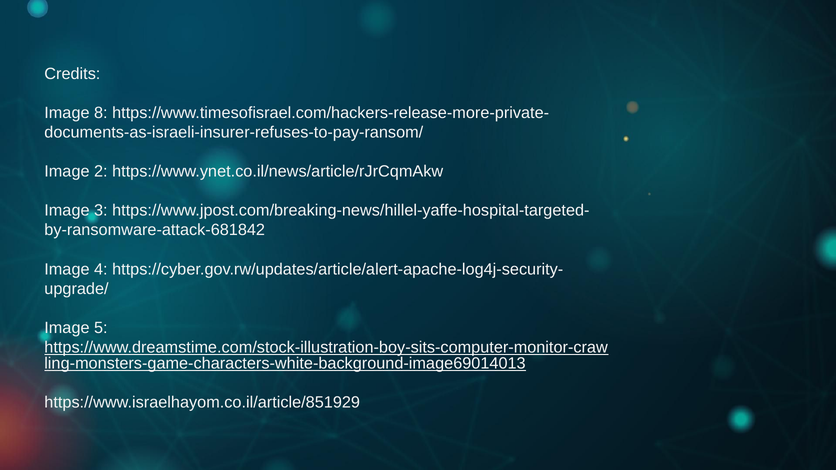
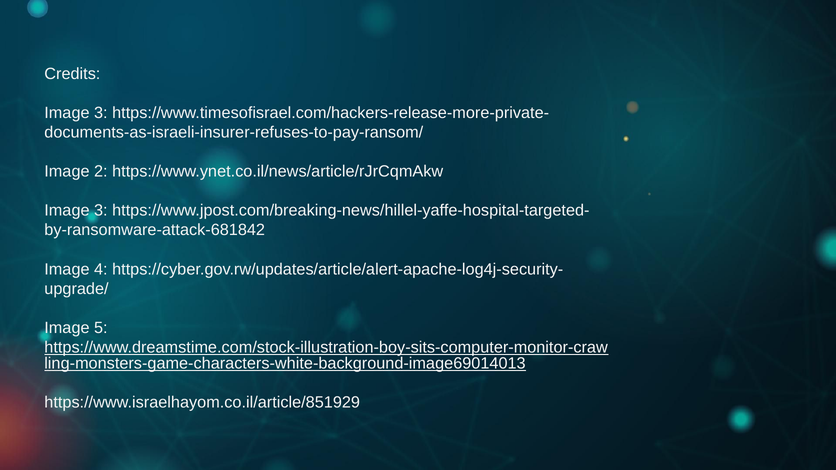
8: 8 -> 3 (101, 113)
